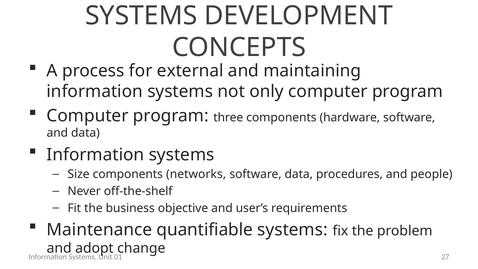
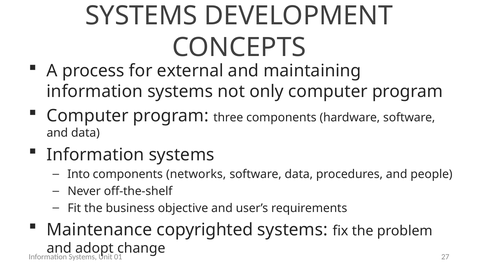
Size: Size -> Into (79, 174)
quantifiable: quantifiable -> copyrighted (205, 230)
